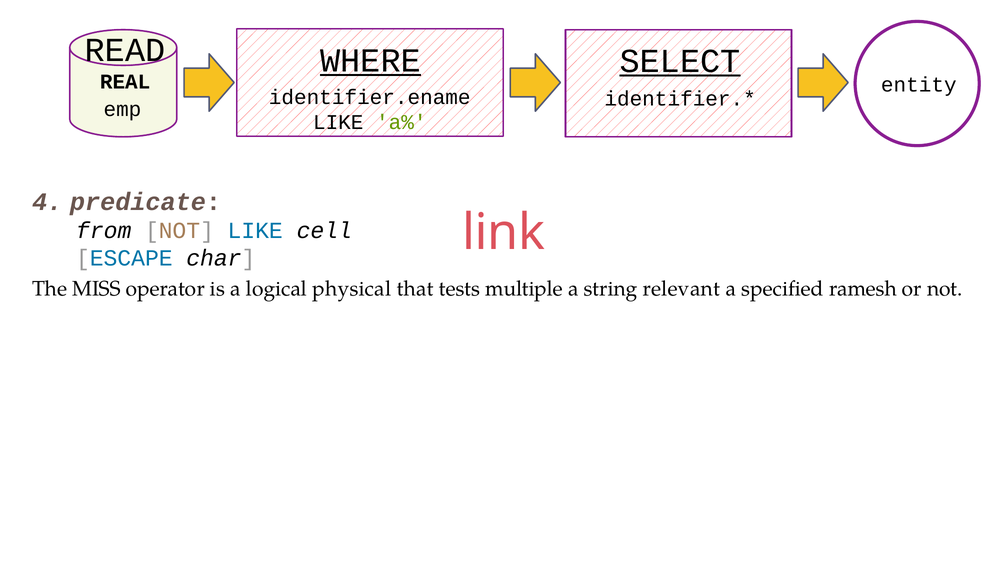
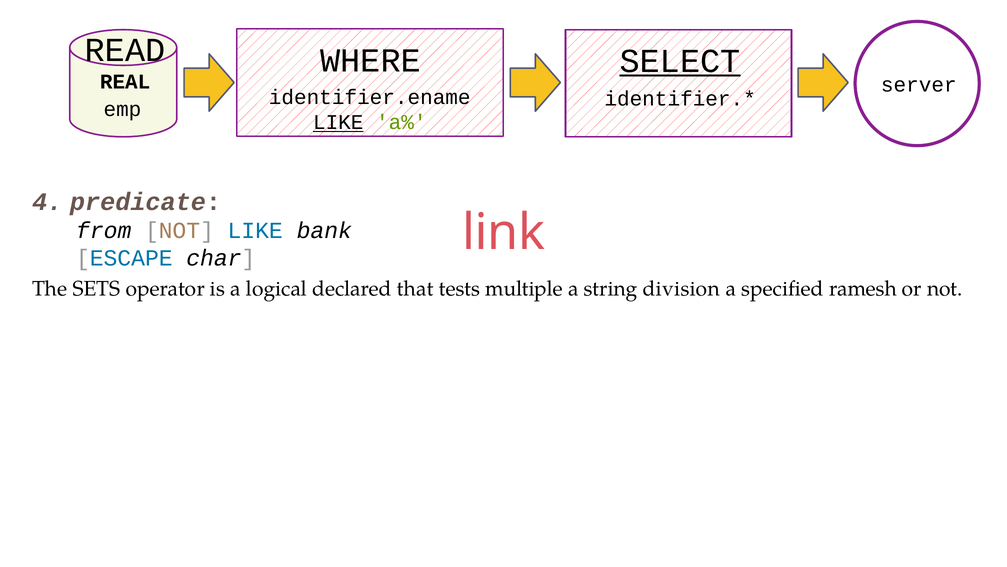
WHERE underline: present -> none (370, 60)
entity: entity -> server (919, 85)
LIKE underline: none -> present (338, 122)
cell: cell -> bank (324, 230)
MISS: MISS -> SETS (96, 288)
physical: physical -> declared (352, 288)
relevant: relevant -> division (681, 288)
